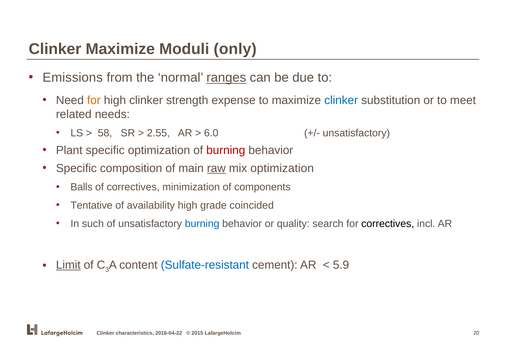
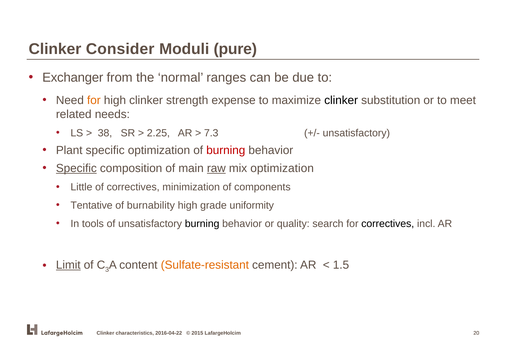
Clinker Maximize: Maximize -> Consider (120, 49)
only: only -> pure (235, 49)
Emissions: Emissions -> Exchanger (73, 78)
ranges underline: present -> none (226, 78)
clinker colour: blue -> black (341, 100)
58: 58 -> 38 (105, 133)
2.55: 2.55 -> 2.25 (158, 133)
6.0: 6.0 -> 7.3 (211, 133)
Specific underline: none -> present (76, 168)
Balls: Balls -> Little (81, 187)
availability: availability -> burnability (151, 206)
coincided: coincided -> uniformity (252, 206)
such: such -> tools (93, 224)
burning colour: blue -> black (202, 224)
Sulfate-resistant colour: blue -> orange (205, 265)
5.9: 5.9 -> 1.5 (341, 265)
